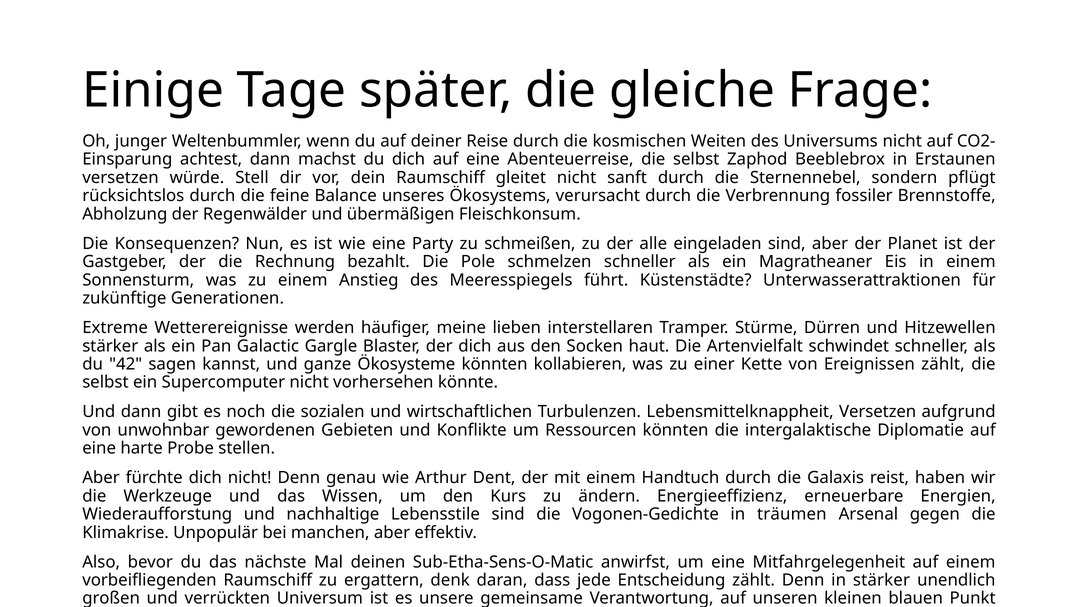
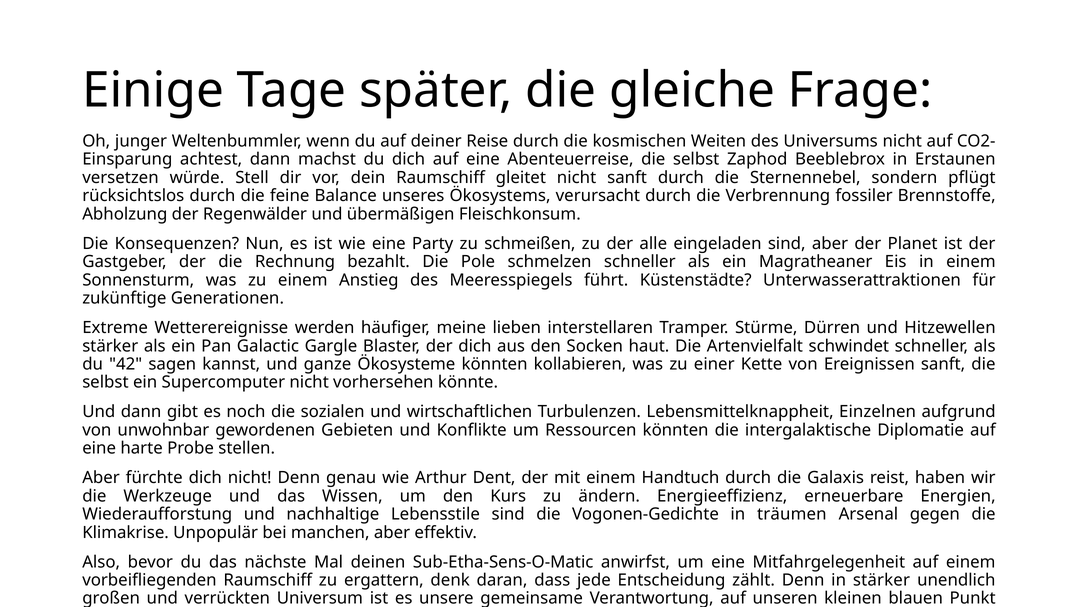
Ereignissen zählt: zählt -> sanft (943, 364)
Lebensmittelknappheit Versetzen: Versetzen -> Einzelnen (878, 412)
